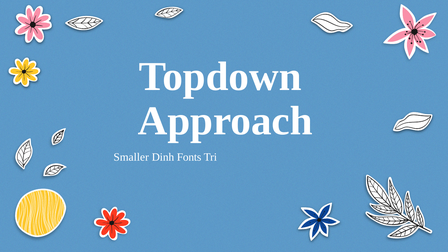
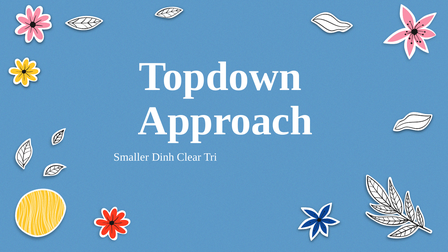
Fonts: Fonts -> Clear (189, 157)
